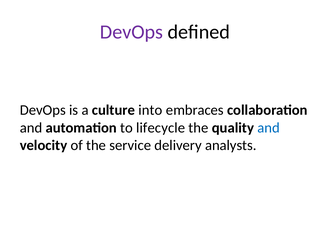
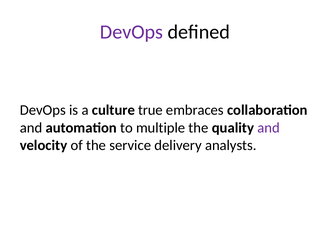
into: into -> true (150, 110)
lifecycle: lifecycle -> multiple (161, 128)
and colour: blue -> purple (269, 128)
